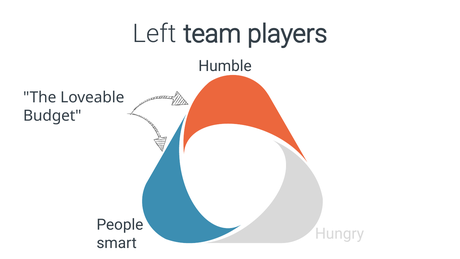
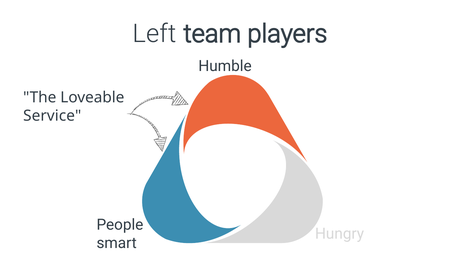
Budget: Budget -> Service (52, 116)
